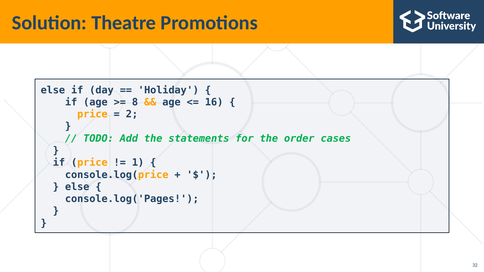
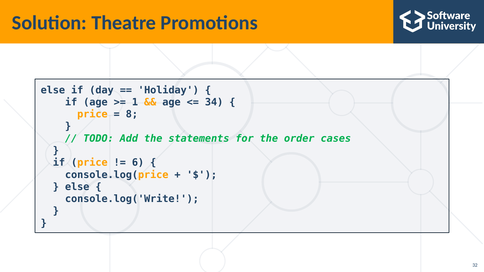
8: 8 -> 1 (135, 102)
16: 16 -> 34 (214, 102)
2: 2 -> 8 (132, 114)
1: 1 -> 6 (138, 163)
console.log('Pages: console.log('Pages -> console.log('Write (132, 199)
